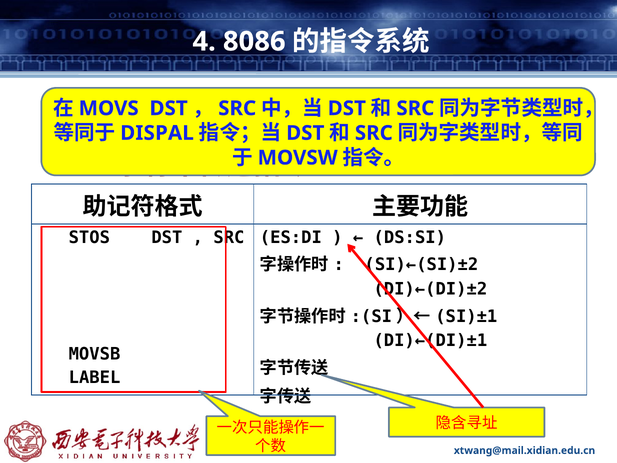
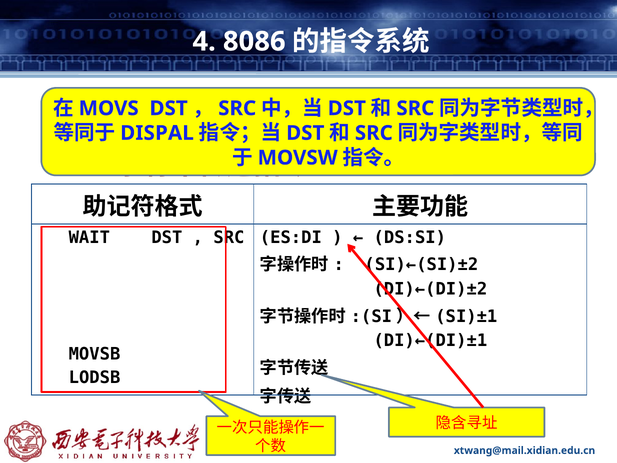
STOS: STOS -> WAIT (89, 237)
LABEL: LABEL -> LODSB (95, 378)
